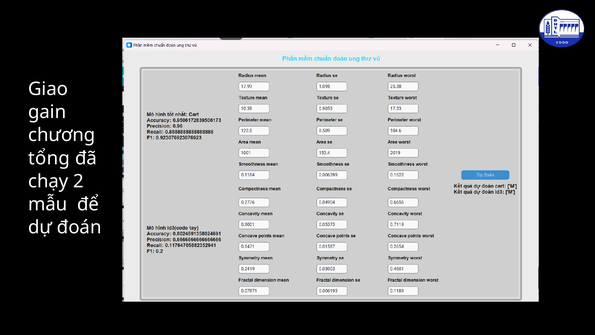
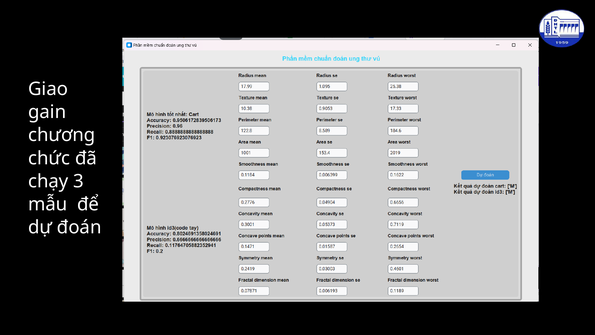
tổng: tổng -> chức (49, 158)
2: 2 -> 3 (79, 181)
